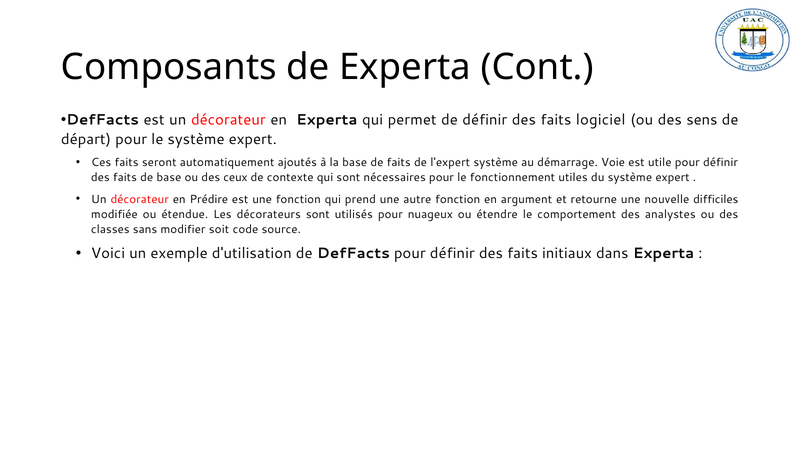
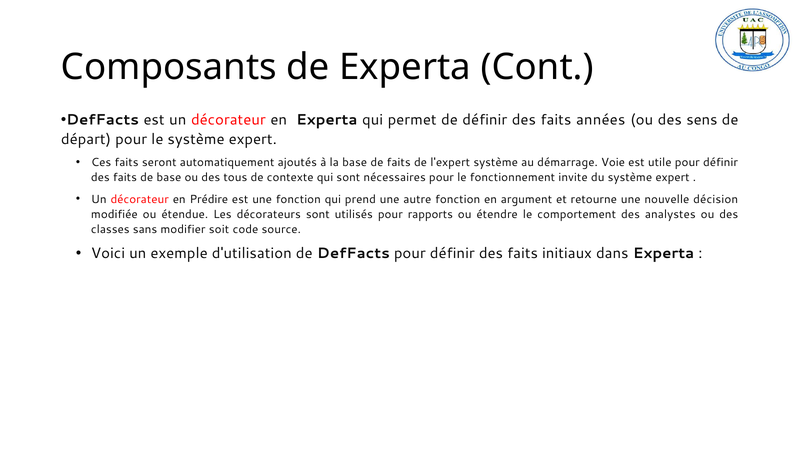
logiciel: logiciel -> années (601, 120)
ceux: ceux -> tous (235, 178)
utiles: utiles -> invite (573, 178)
difficiles: difficiles -> décision (716, 199)
nuageux: nuageux -> rapports (430, 214)
